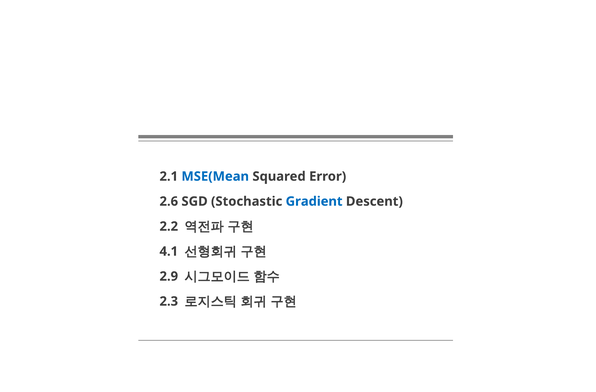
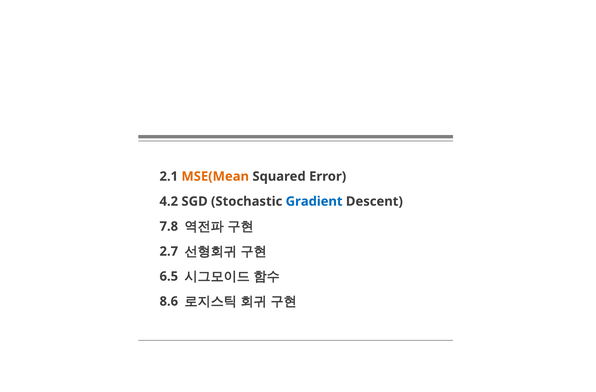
MSE(Mean colour: blue -> orange (215, 176)
2.6: 2.6 -> 4.2 (169, 201)
2.2: 2.2 -> 7.8 (169, 226)
4.1: 4.1 -> 2.7 (169, 251)
2.9: 2.9 -> 6.5 (169, 276)
2.3: 2.3 -> 8.6 (169, 301)
